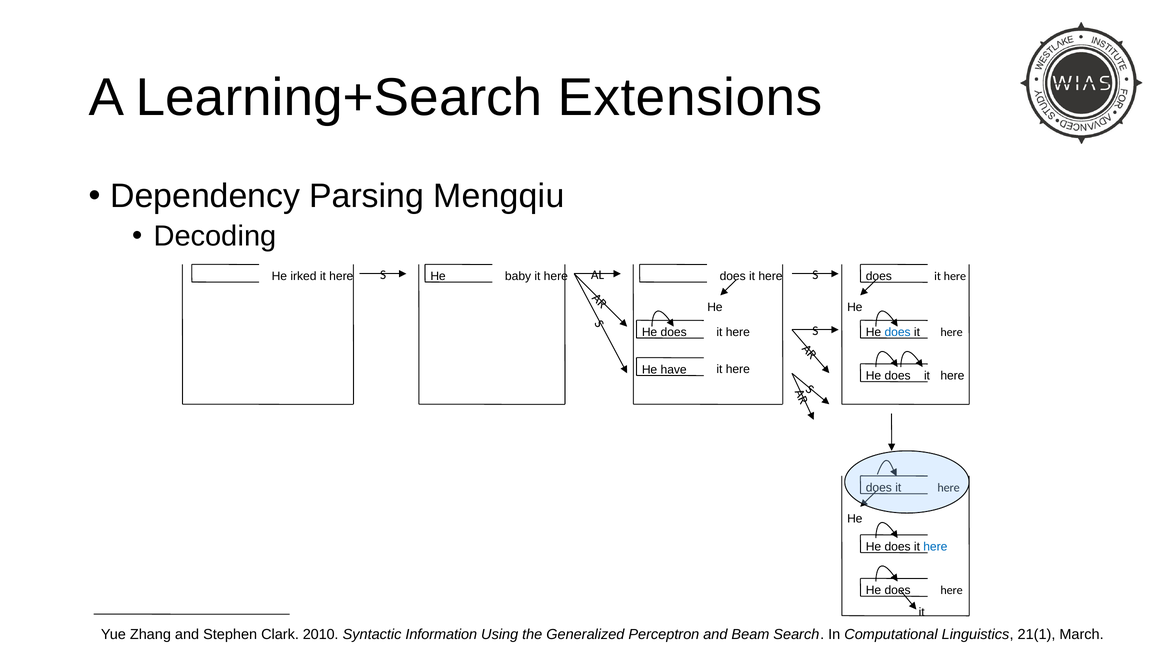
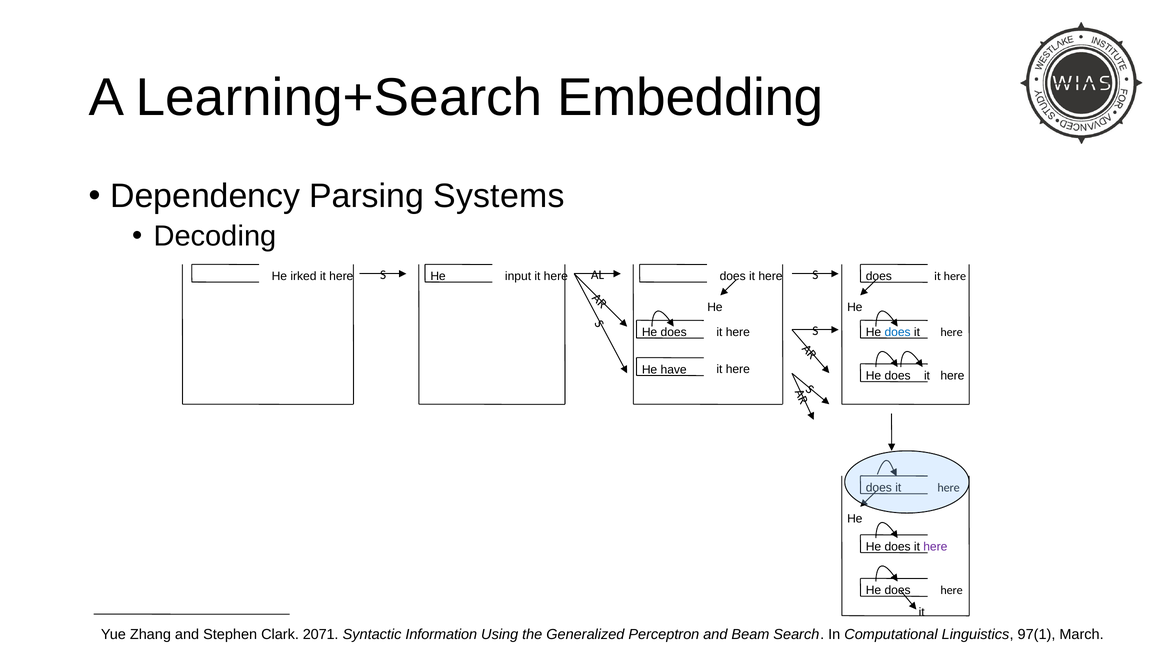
Extensions: Extensions -> Embedding (690, 98)
Mengqiu: Mengqiu -> Systems (499, 196)
baby: baby -> input (518, 276)
here colour: blue -> purple (935, 547)
2010: 2010 -> 2071 (321, 635)
21(1: 21(1 -> 97(1 (1037, 635)
